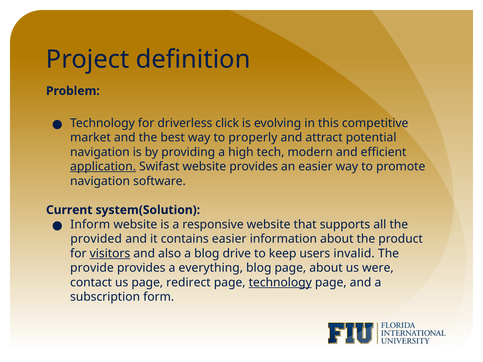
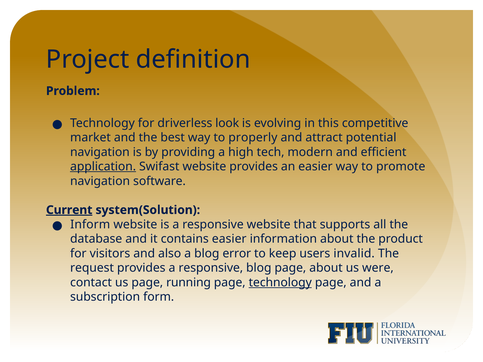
click: click -> look (227, 123)
Current underline: none -> present (69, 210)
provided: provided -> database (96, 239)
visitors underline: present -> none (110, 254)
drive: drive -> error (237, 254)
provide: provide -> request (92, 268)
provides a everything: everything -> responsive (211, 268)
redirect: redirect -> running (189, 283)
